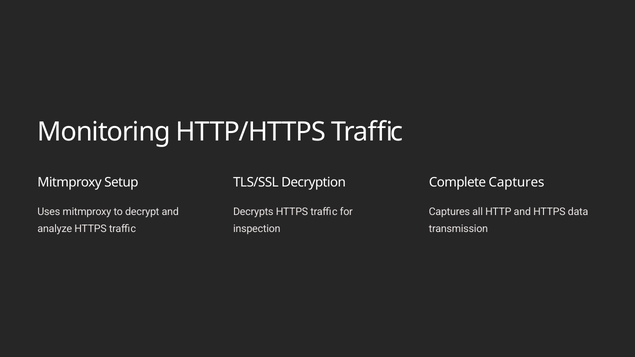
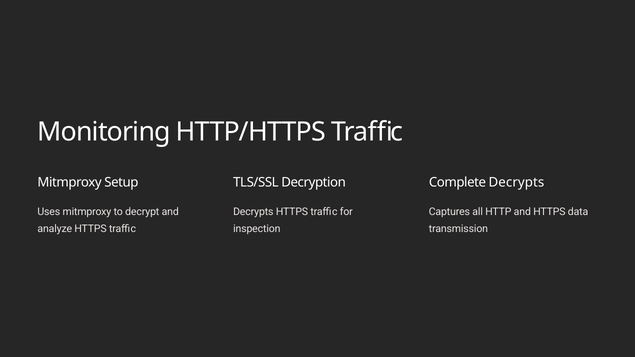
Complete Captures: Captures -> Decrypts (516, 183)
